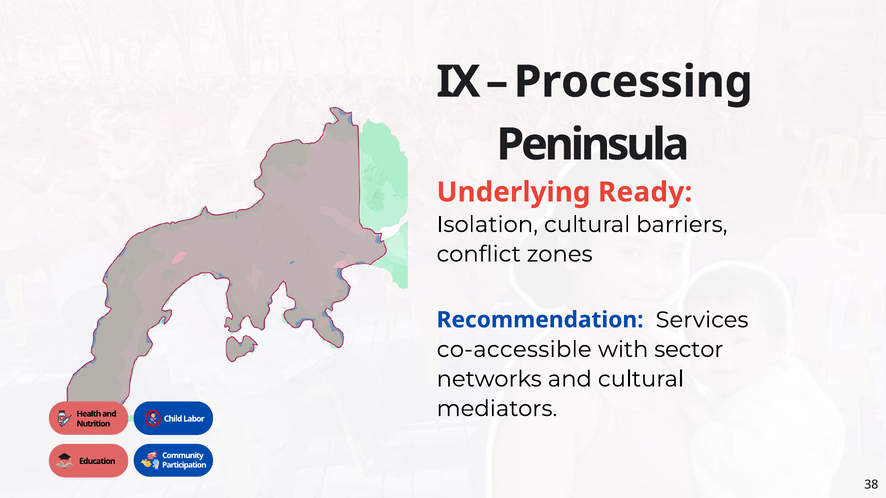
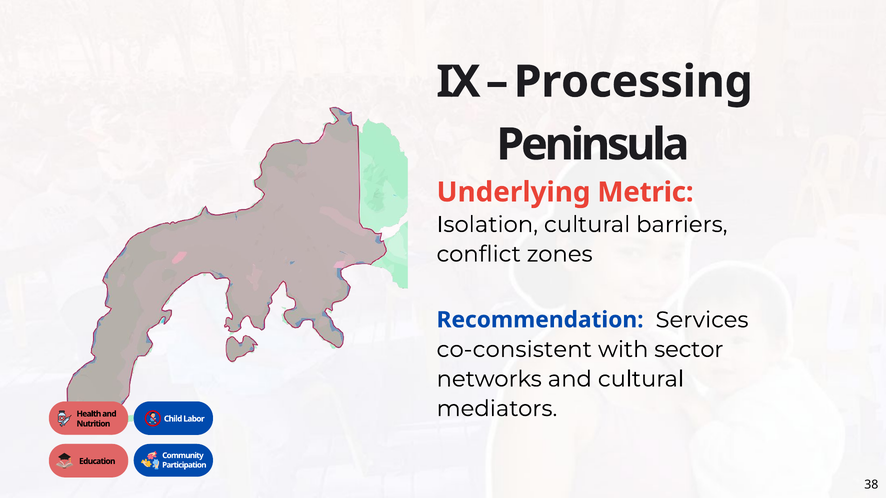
Ready: Ready -> Metric (645, 192)
co-accessible: co-accessible -> co-consistent (514, 350)
